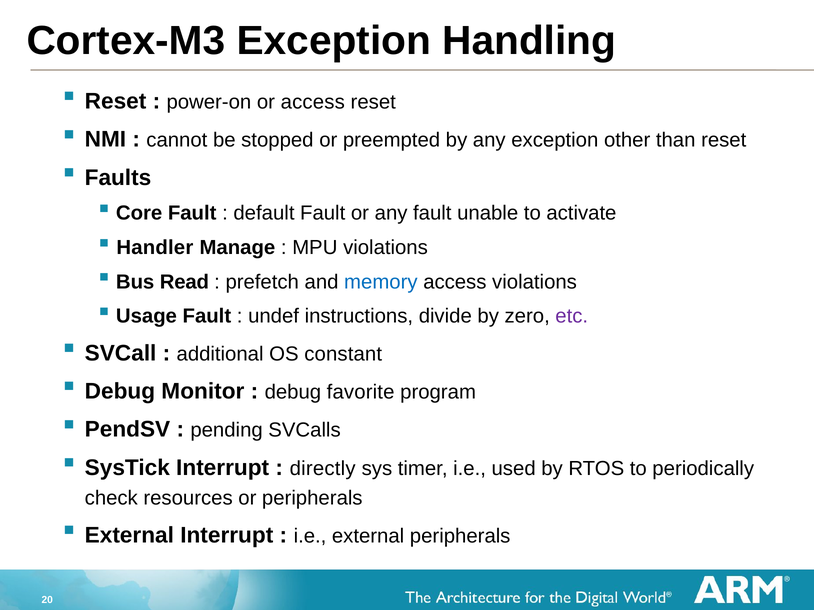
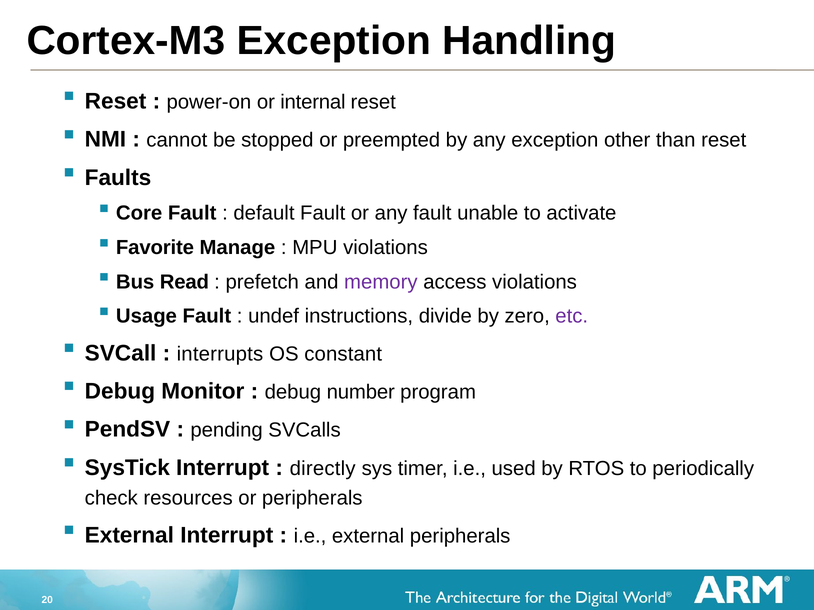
or access: access -> internal (313, 102)
Handler: Handler -> Favorite (155, 248)
memory colour: blue -> purple (381, 282)
additional: additional -> interrupts (220, 354)
favorite: favorite -> number (361, 392)
